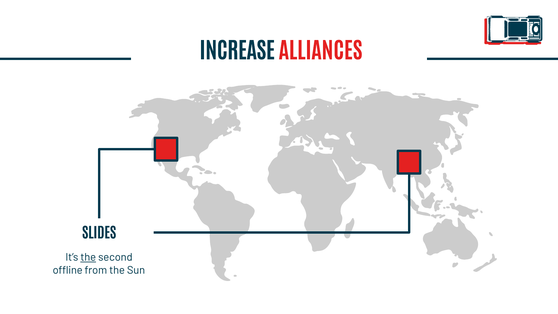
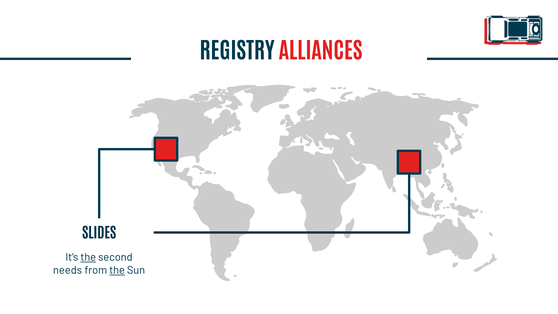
INCREASE: INCREASE -> REGISTRY (237, 52)
offline: offline -> needs (68, 270)
the underline: none -> present (117, 270)
